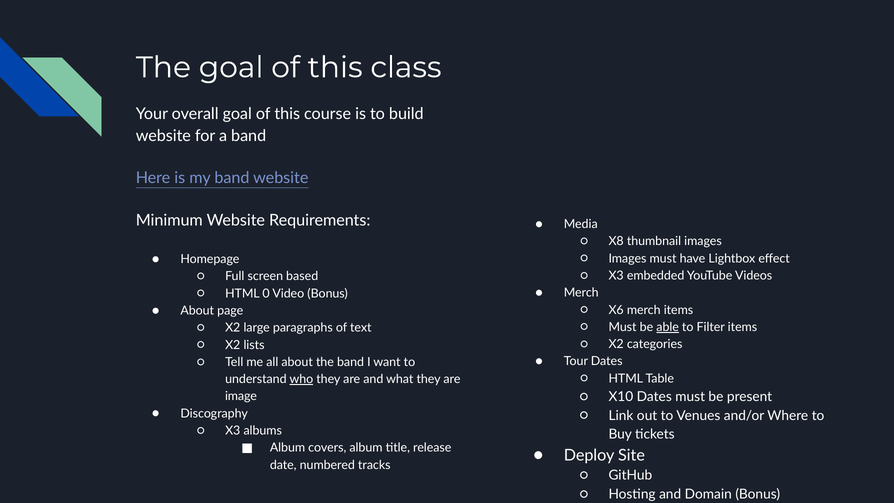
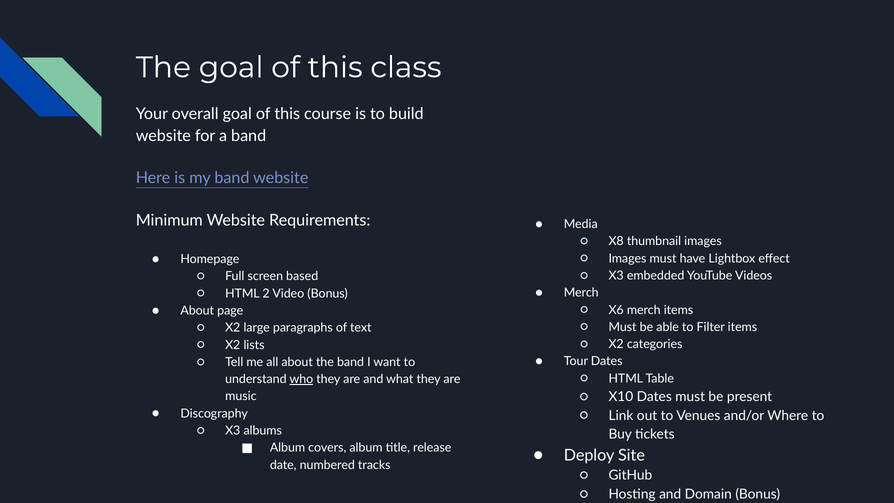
0: 0 -> 2 (266, 293)
able underline: present -> none (668, 327)
image: image -> music (241, 396)
